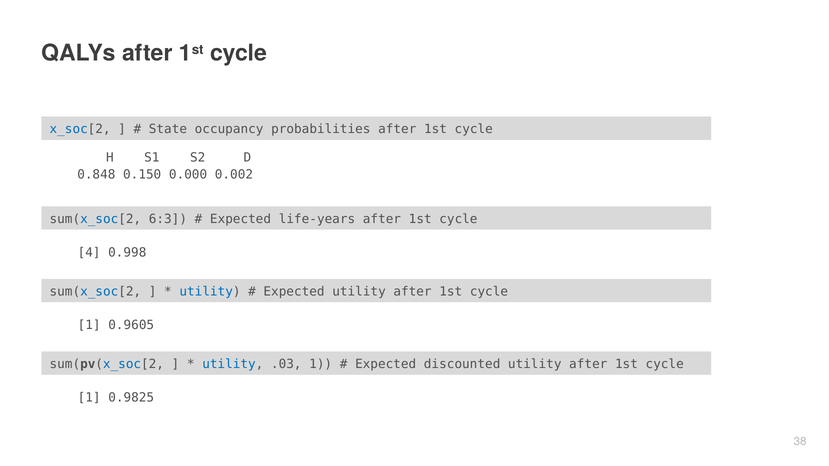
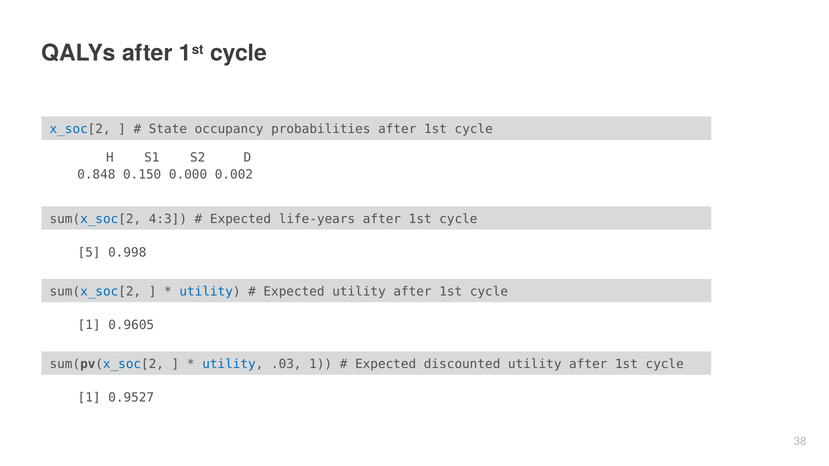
6:3: 6:3 -> 4:3 (168, 219)
4: 4 -> 5 (89, 253)
0.9825: 0.9825 -> 0.9527 (131, 398)
